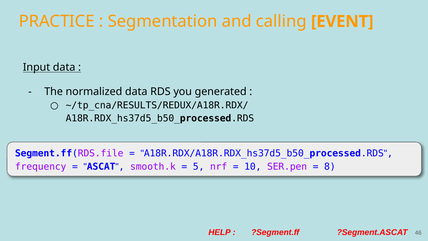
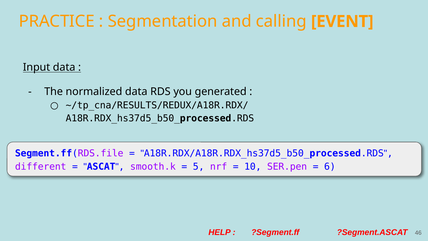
frequency: frequency -> different (41, 166)
8: 8 -> 6 (330, 166)
